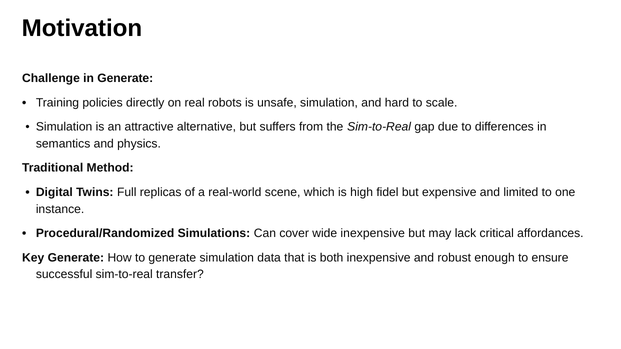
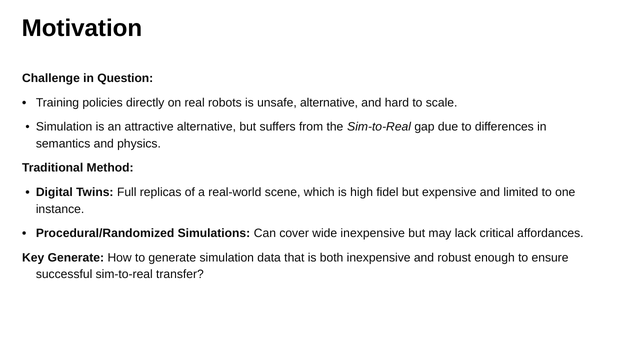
in Generate: Generate -> Question (125, 78)
unsafe simulation: simulation -> alternative (329, 103)
